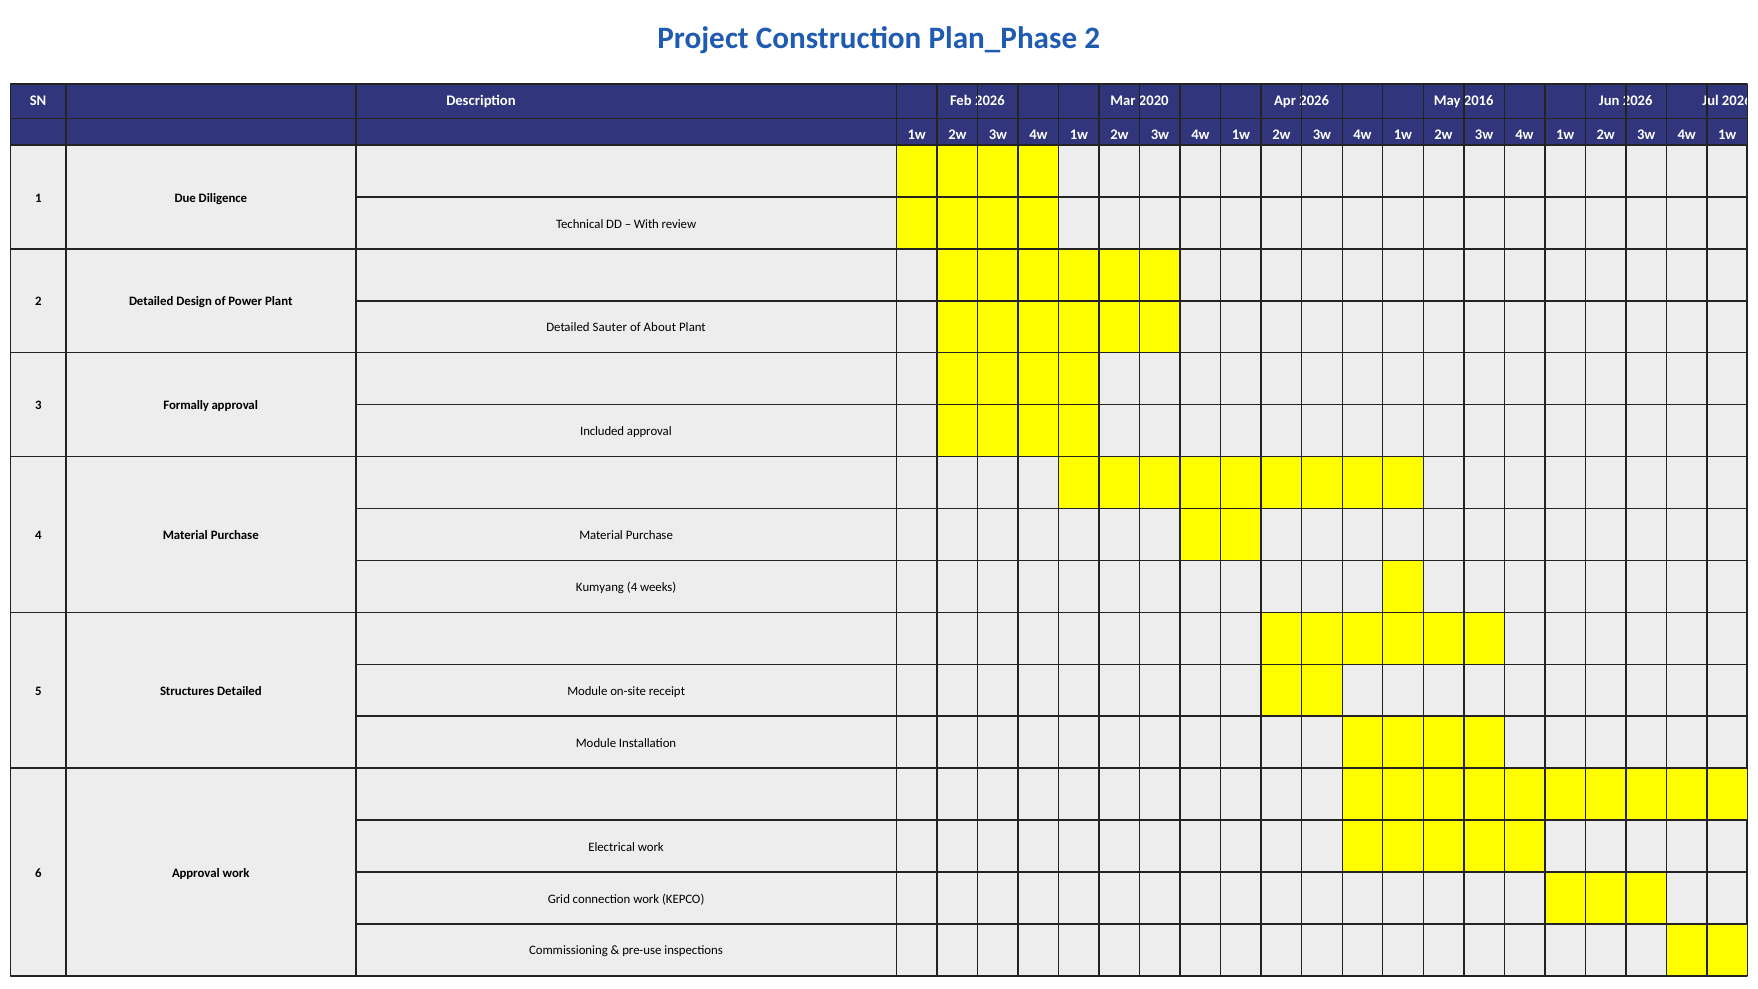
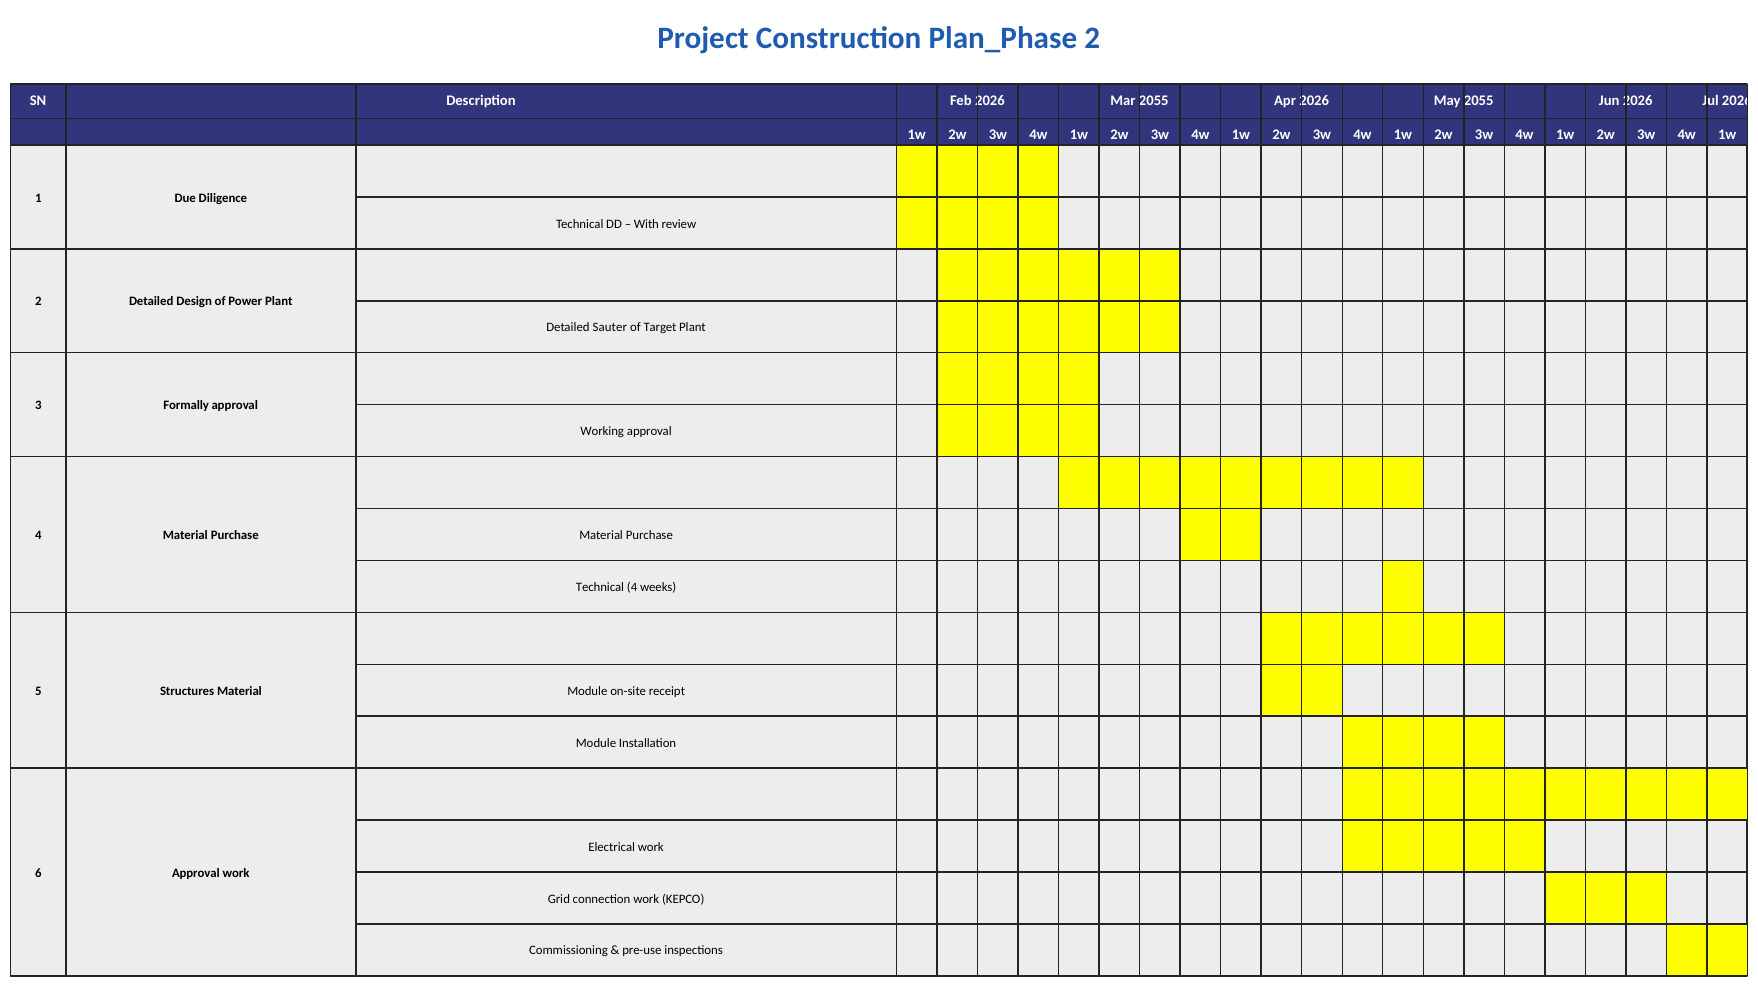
Mar 2020: 2020 -> 2055 (1154, 101)
May 2016: 2016 -> 2055 (1479, 101)
About: About -> Target (660, 328)
Included: Included -> Working (602, 431)
Kumyang: Kumyang -> Technical (600, 587)
Structures Detailed: Detailed -> Material (240, 691)
